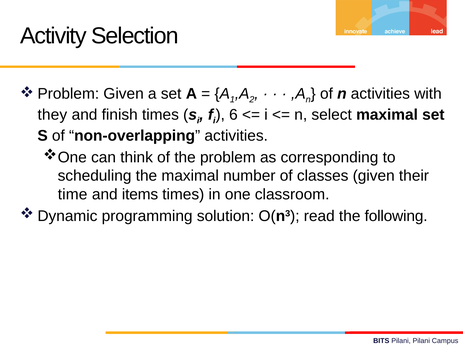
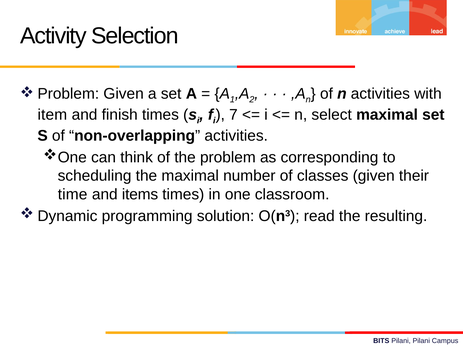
they: they -> item (52, 115)
6: 6 -> 7 (233, 115)
following: following -> resulting (396, 216)
